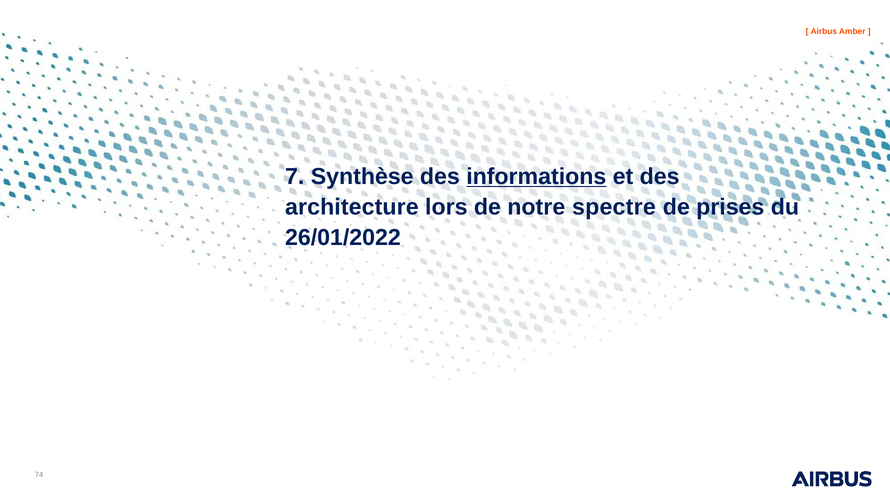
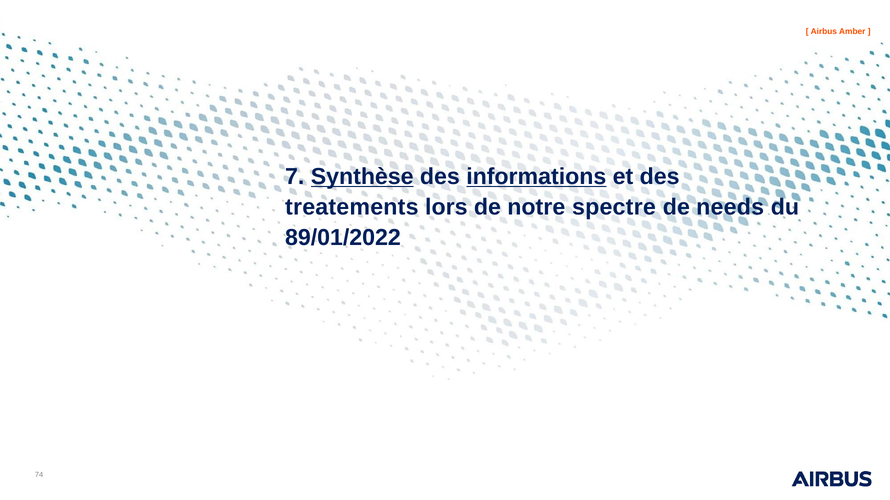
Synthèse underline: none -> present (362, 177)
architecture: architecture -> treatements (352, 207)
prises: prises -> needs (730, 207)
26/01/2022: 26/01/2022 -> 89/01/2022 (343, 238)
